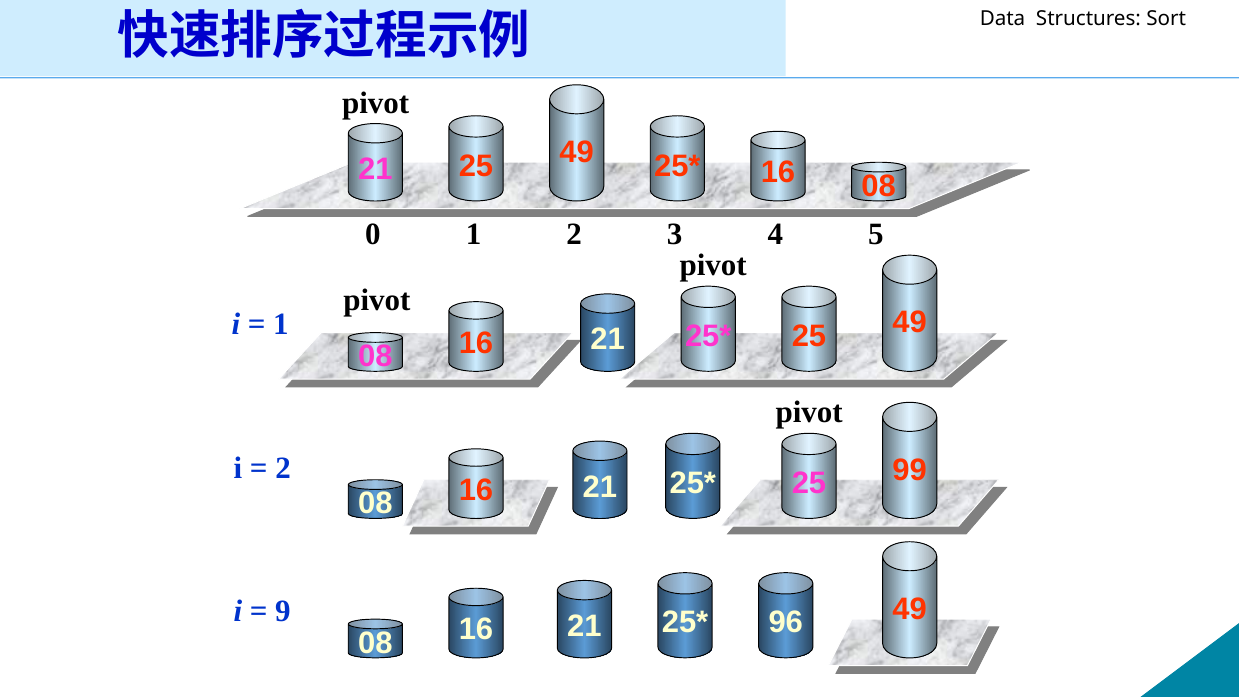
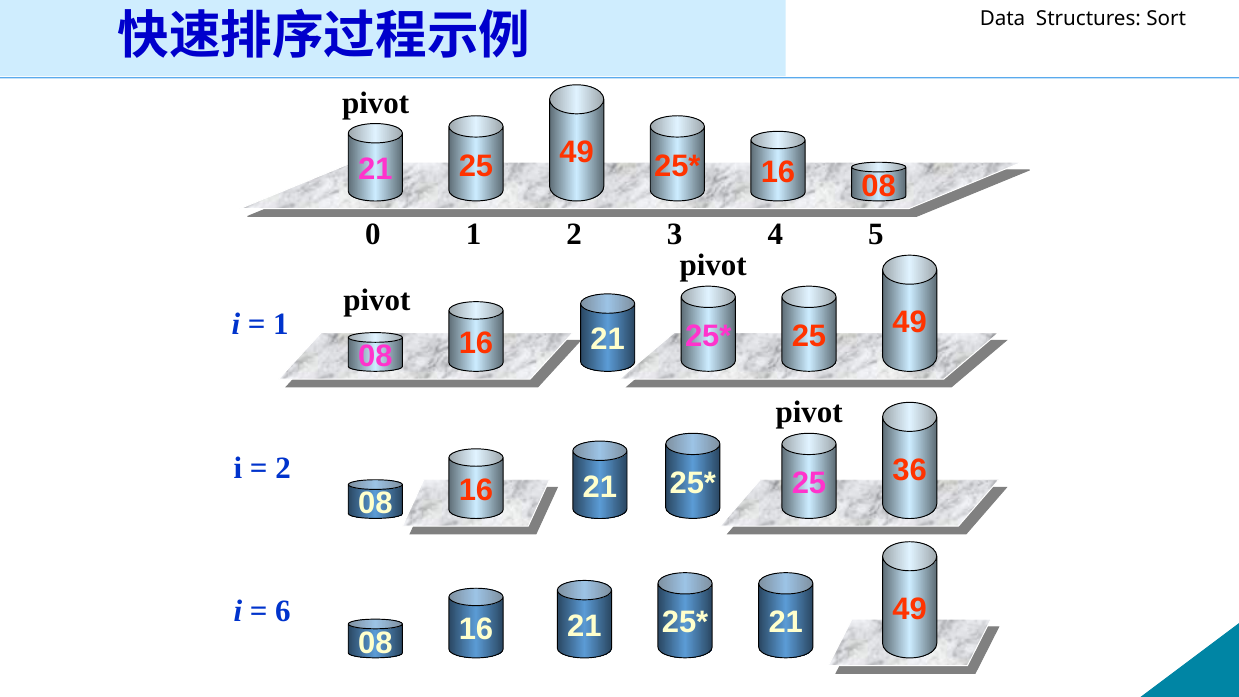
99: 99 -> 36 (910, 470)
9: 9 -> 6 (283, 611)
16 96: 96 -> 21 (786, 623)
